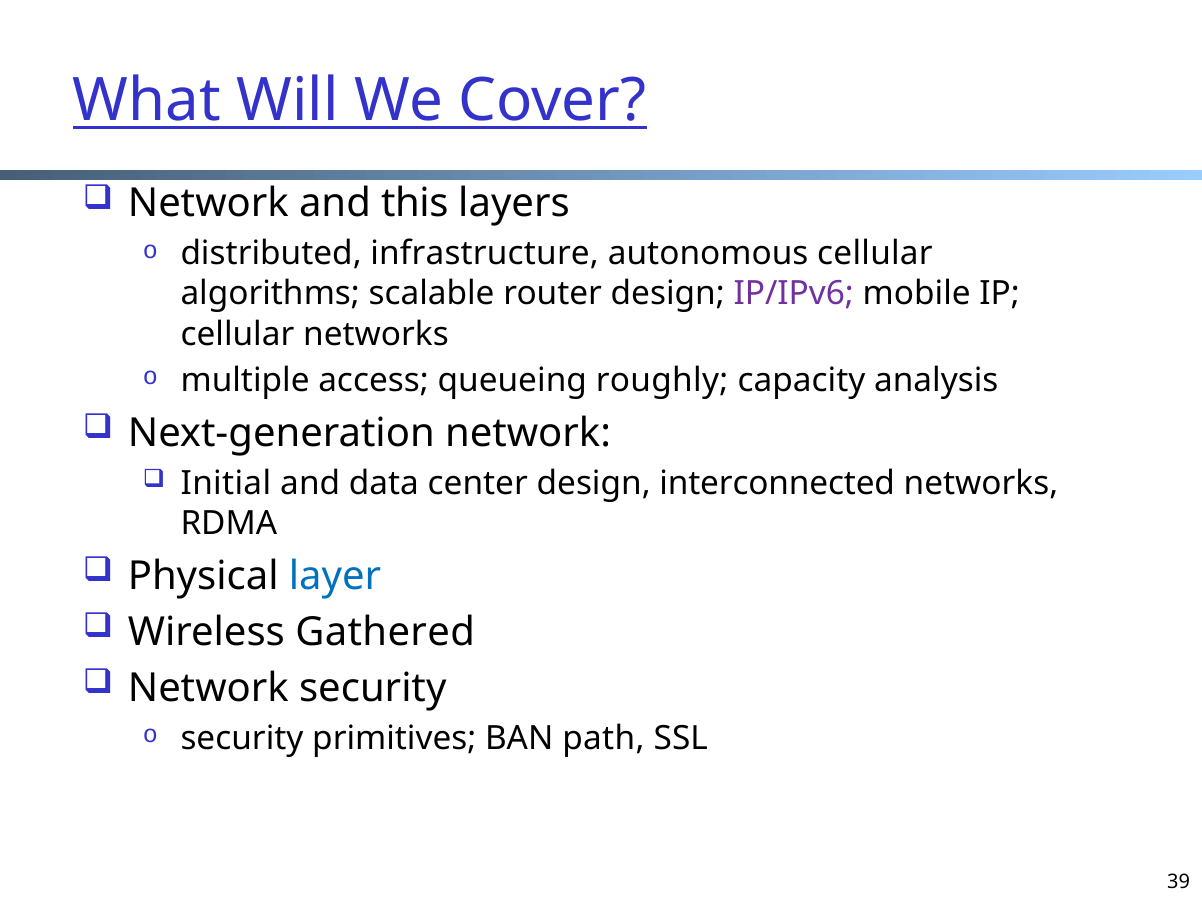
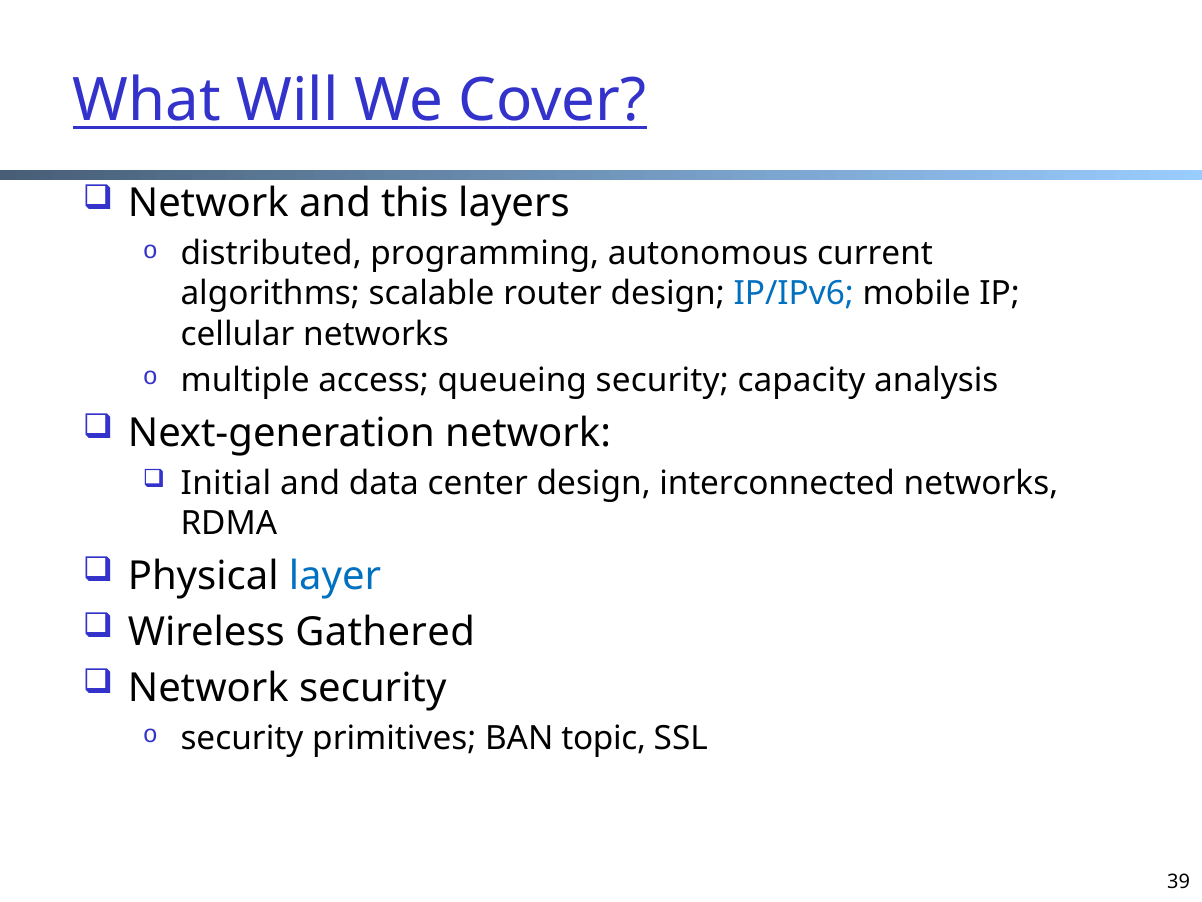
infrastructure: infrastructure -> programming (485, 254)
autonomous cellular: cellular -> current (875, 254)
IP/IPv6 colour: purple -> blue (794, 294)
queueing roughly: roughly -> security (662, 381)
path: path -> topic (604, 738)
